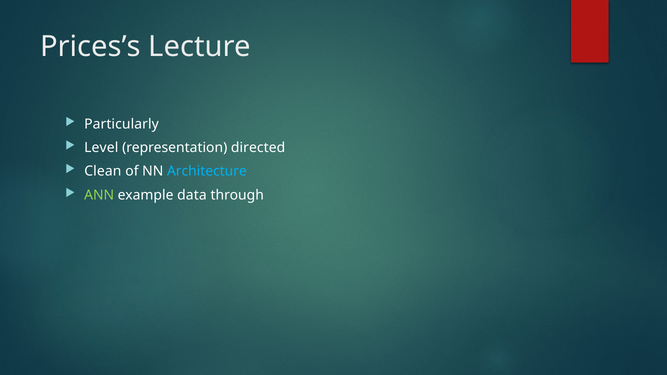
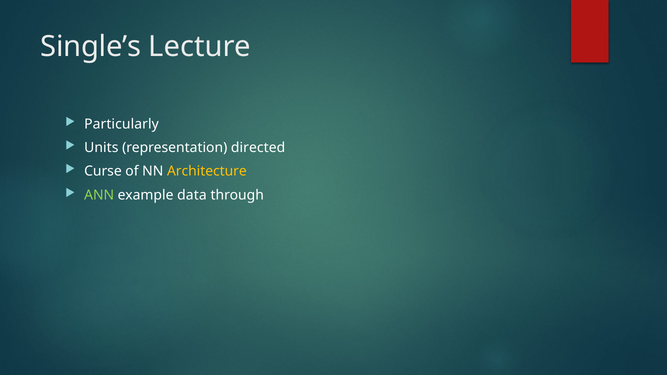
Prices’s: Prices’s -> Single’s (91, 47)
Level: Level -> Units (101, 148)
Clean: Clean -> Curse (103, 171)
Architecture colour: light blue -> yellow (207, 171)
